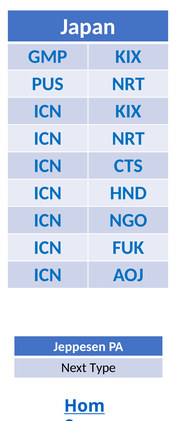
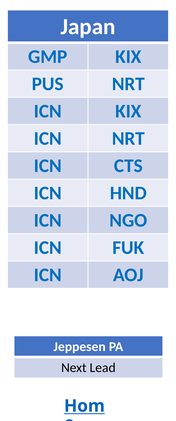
Type: Type -> Lead (103, 368)
